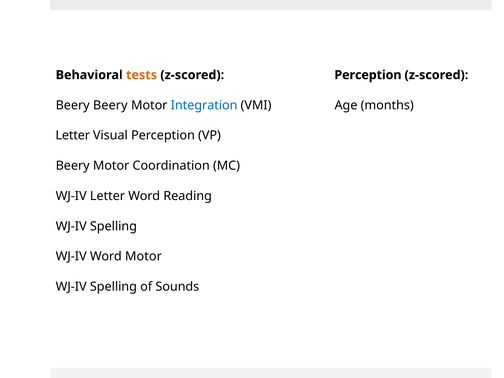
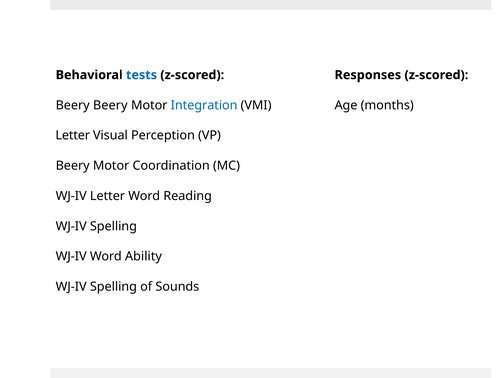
tests colour: orange -> blue (142, 75)
Perception: Perception -> Responses (368, 75)
Word Motor: Motor -> Ability (143, 256)
